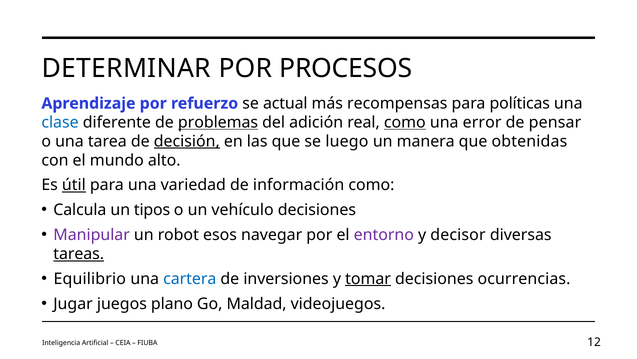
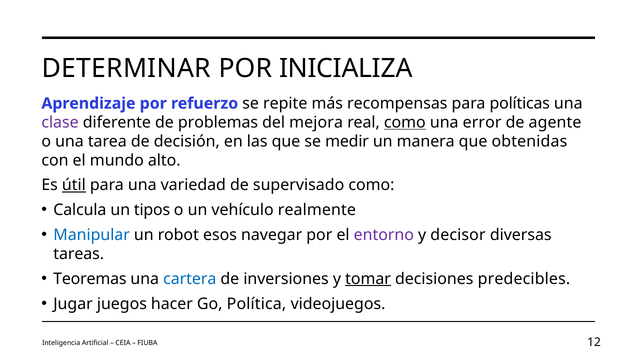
PROCESOS: PROCESOS -> INICIALIZA (346, 68)
actual: actual -> repite (285, 103)
clase colour: blue -> purple (60, 122)
problemas underline: present -> none (218, 122)
adición: adición -> mejora (316, 122)
pensar: pensar -> agente (555, 122)
decisión underline: present -> none (187, 141)
luego: luego -> medir (347, 141)
información: información -> supervisado (299, 185)
vehículo decisiones: decisiones -> realmente (317, 210)
Manipular colour: purple -> blue (92, 235)
tareas underline: present -> none (79, 253)
Equilibrio: Equilibrio -> Teoremas (90, 278)
ocurrencias: ocurrencias -> predecibles (524, 278)
plano: plano -> hacer (172, 303)
Maldad: Maldad -> Política (256, 303)
